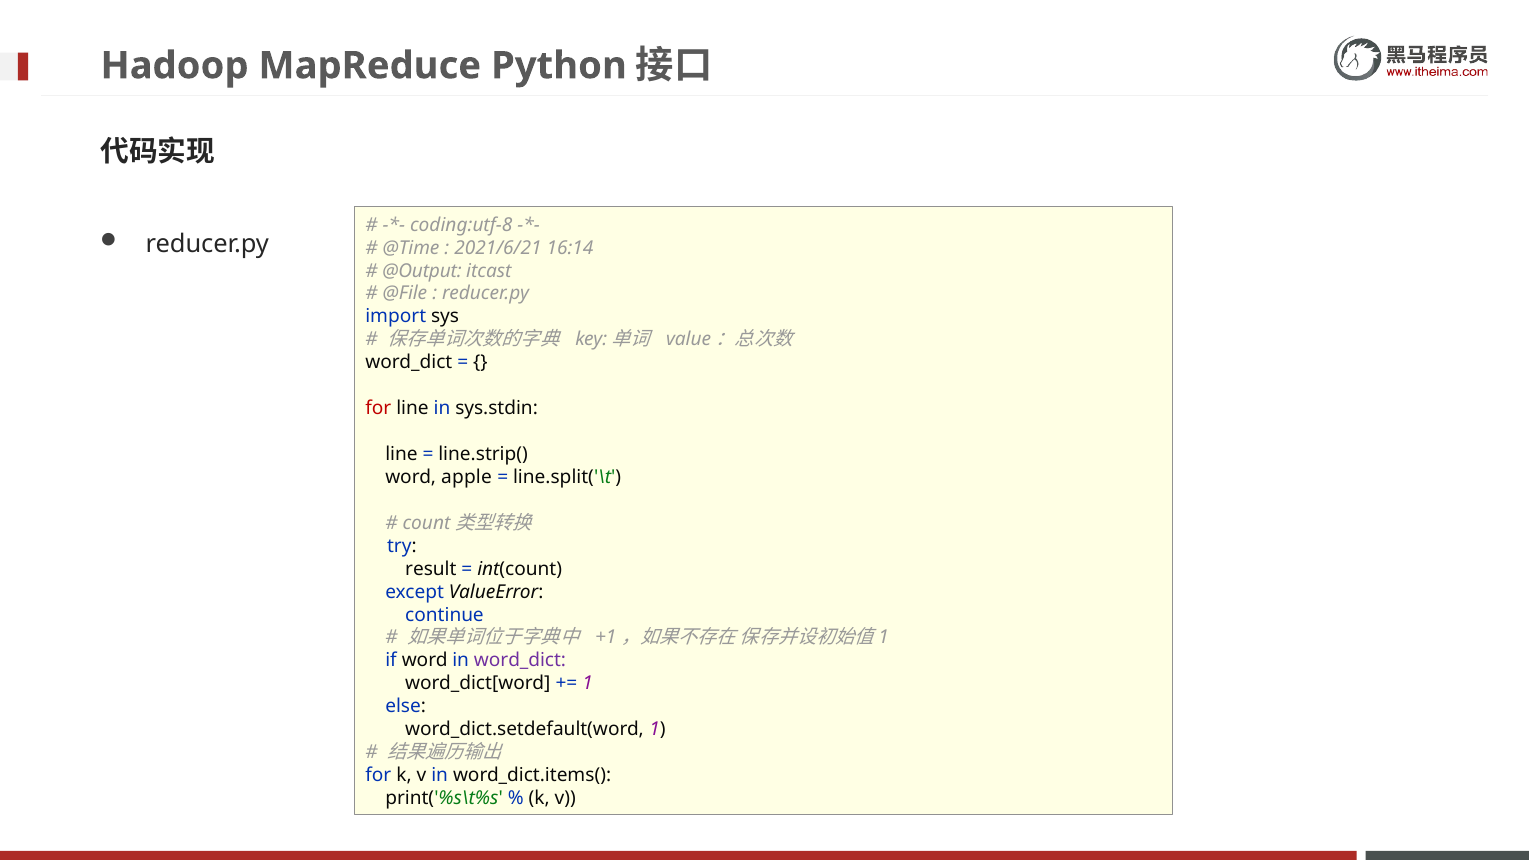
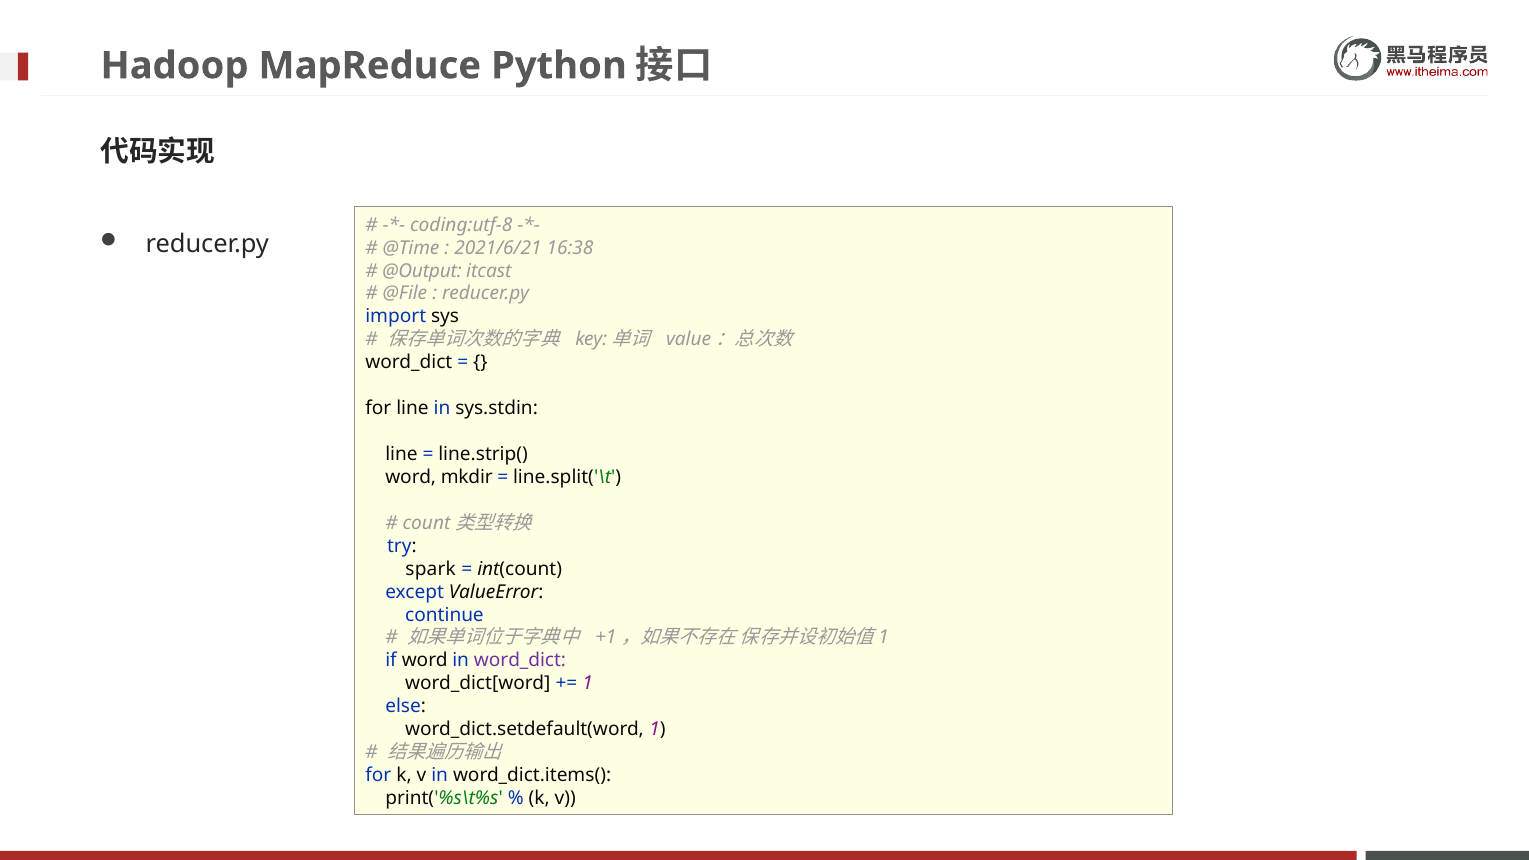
16:14: 16:14 -> 16:38 (570, 248)
for colour: red -> black (378, 408)
apple: apple -> mkdir (467, 477)
result: result -> spark (431, 569)
